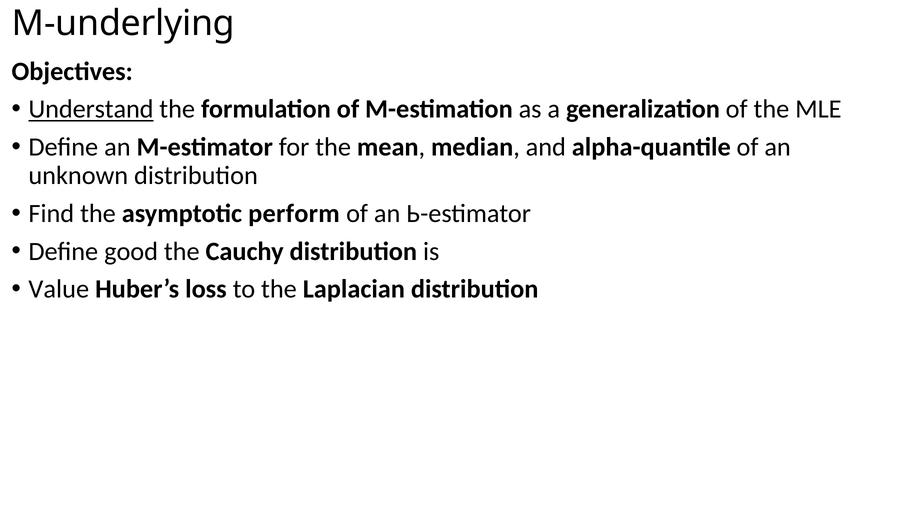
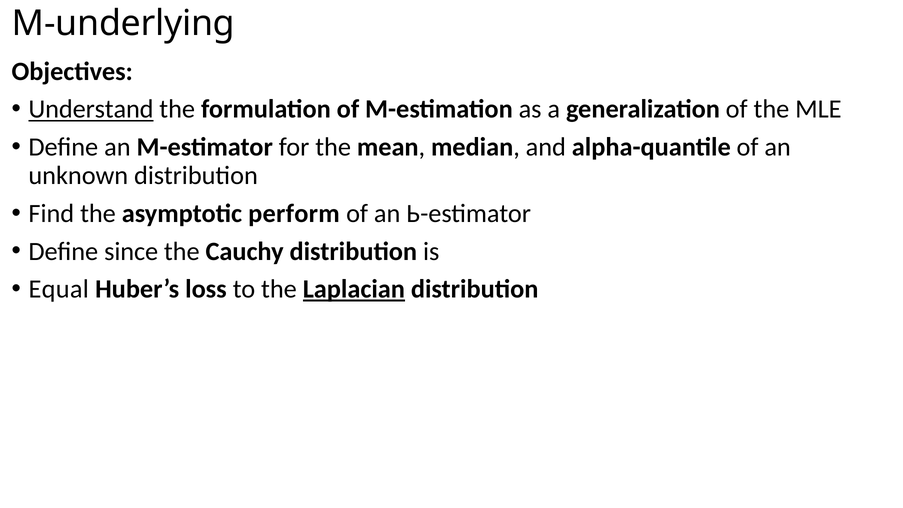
good: good -> since (131, 251)
Value: Value -> Equal (59, 289)
Laplacian underline: none -> present (354, 289)
